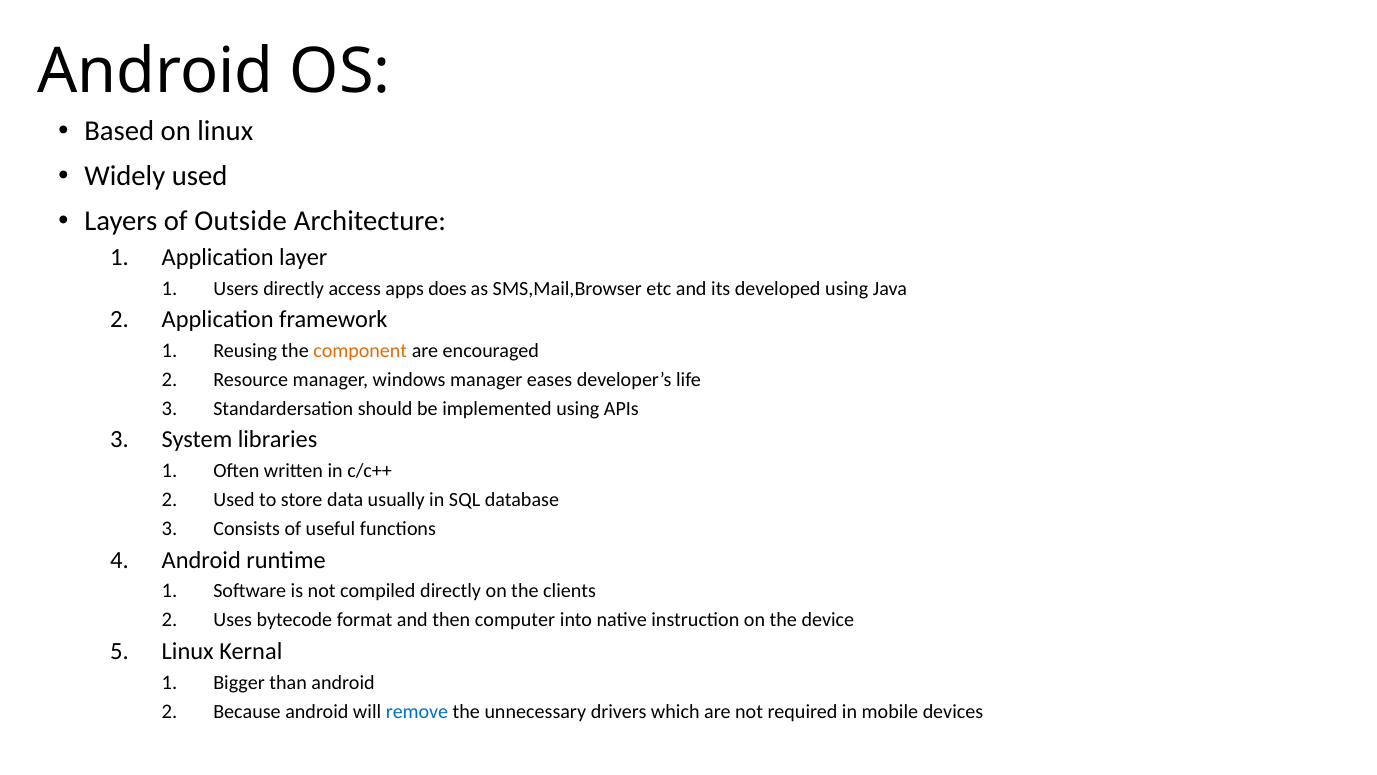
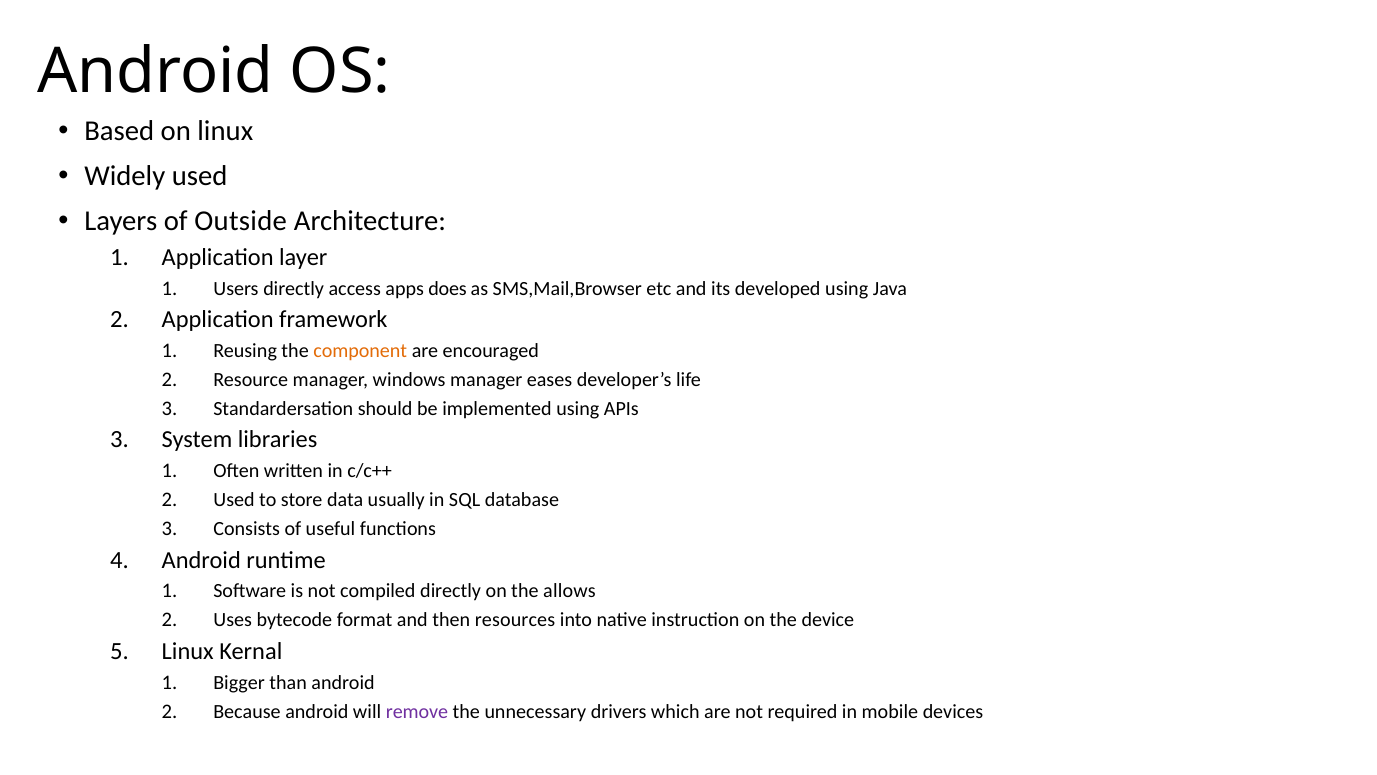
clients: clients -> allows (569, 591)
computer: computer -> resources (515, 620)
remove colour: blue -> purple (417, 711)
